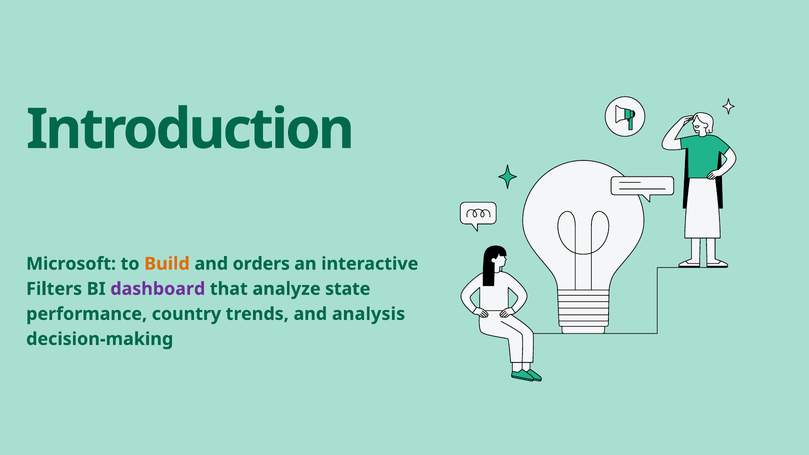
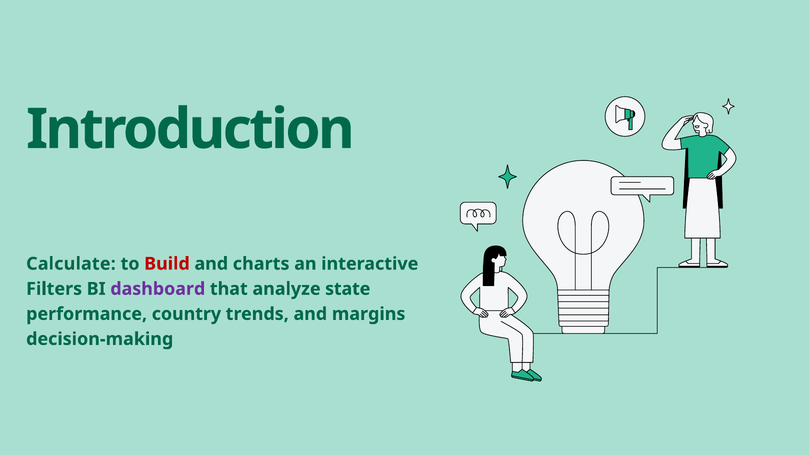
Microsoft: Microsoft -> Calculate (71, 264)
Build colour: orange -> red (167, 264)
orders: orders -> charts (261, 264)
analysis: analysis -> margins (369, 314)
